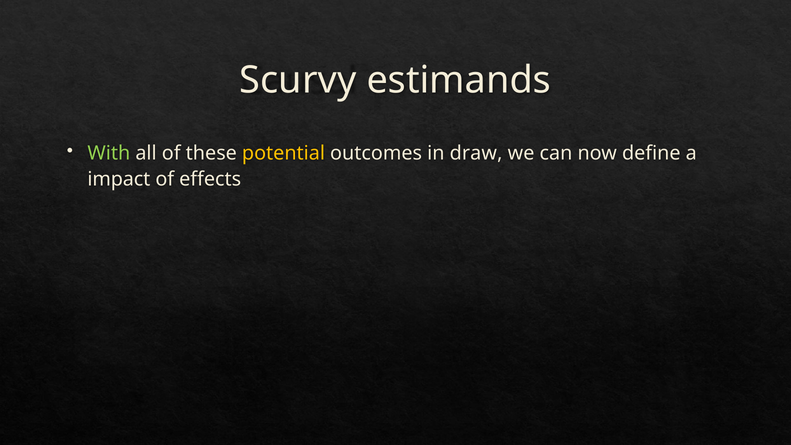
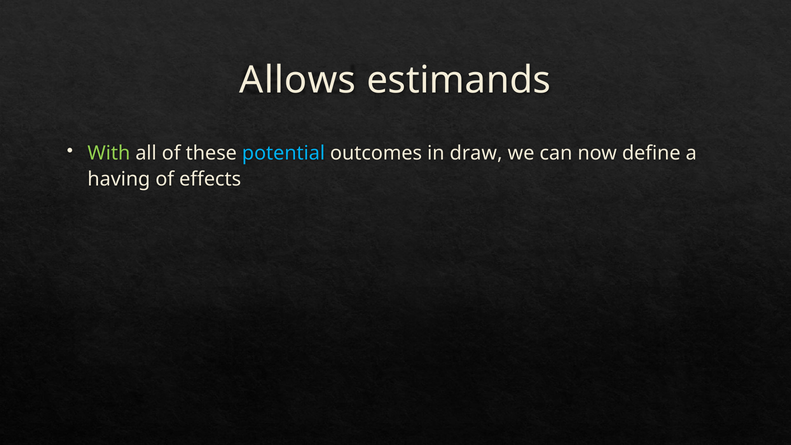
Scurvy: Scurvy -> Allows (298, 80)
potential colour: yellow -> light blue (284, 153)
impact: impact -> having (119, 179)
